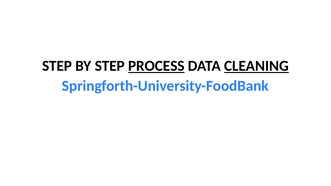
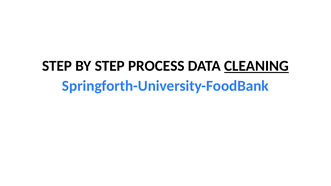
PROCESS underline: present -> none (156, 66)
